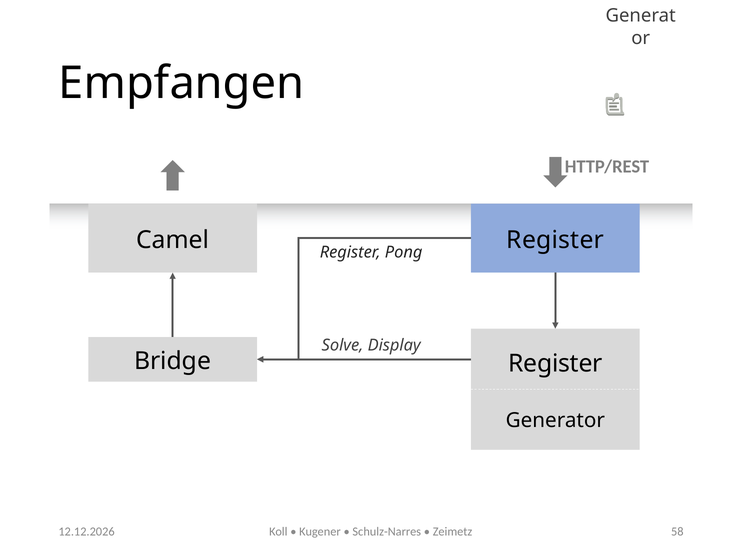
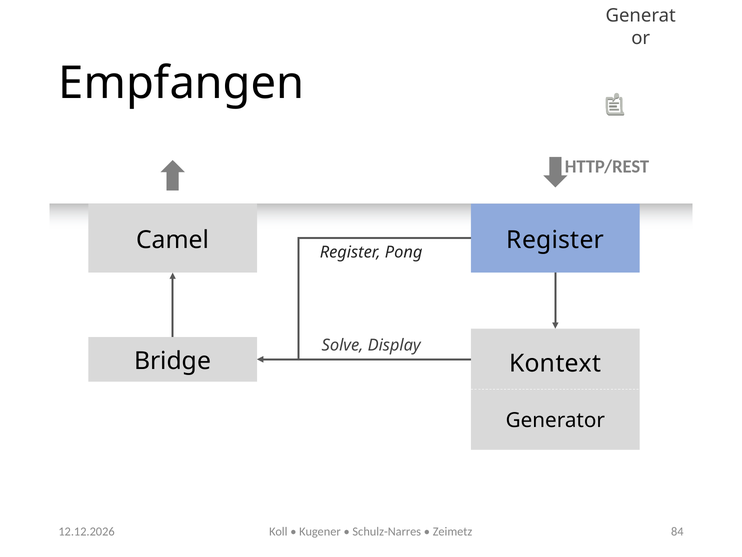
Bridge Register: Register -> Kontext (555, 363)
58: 58 -> 84 (677, 531)
